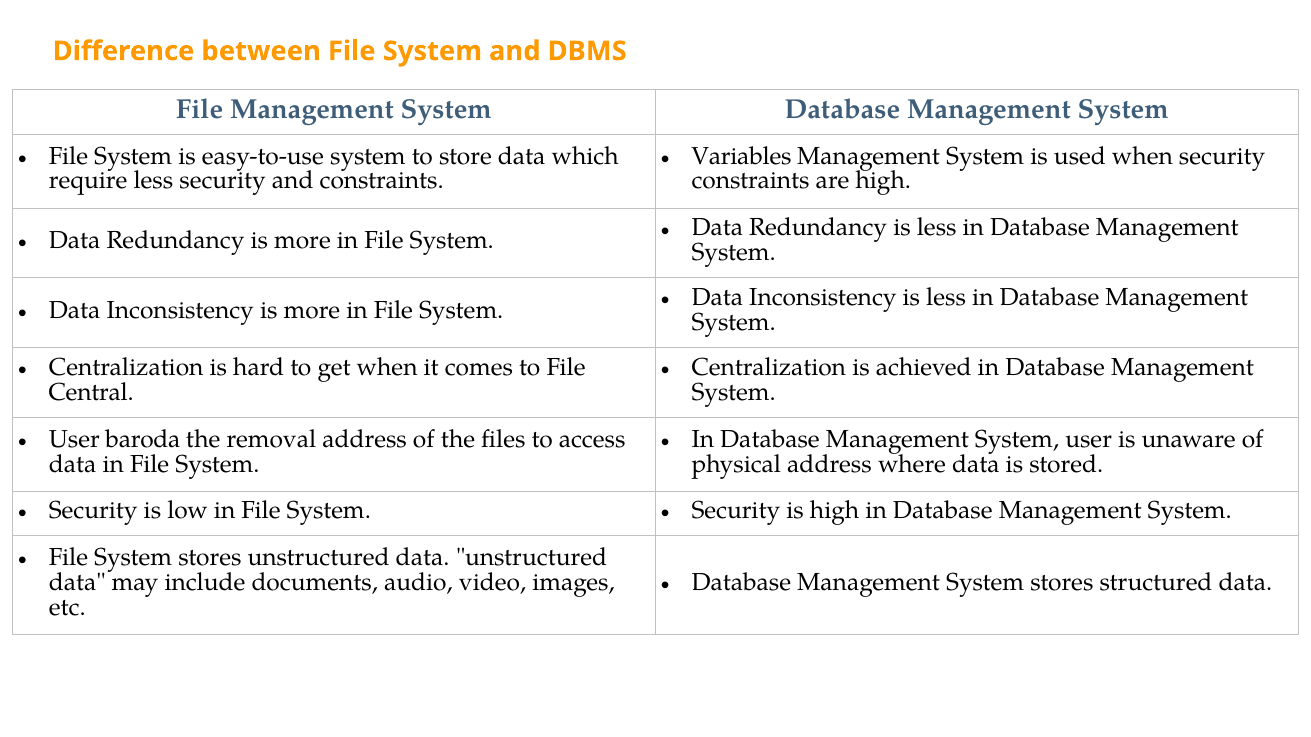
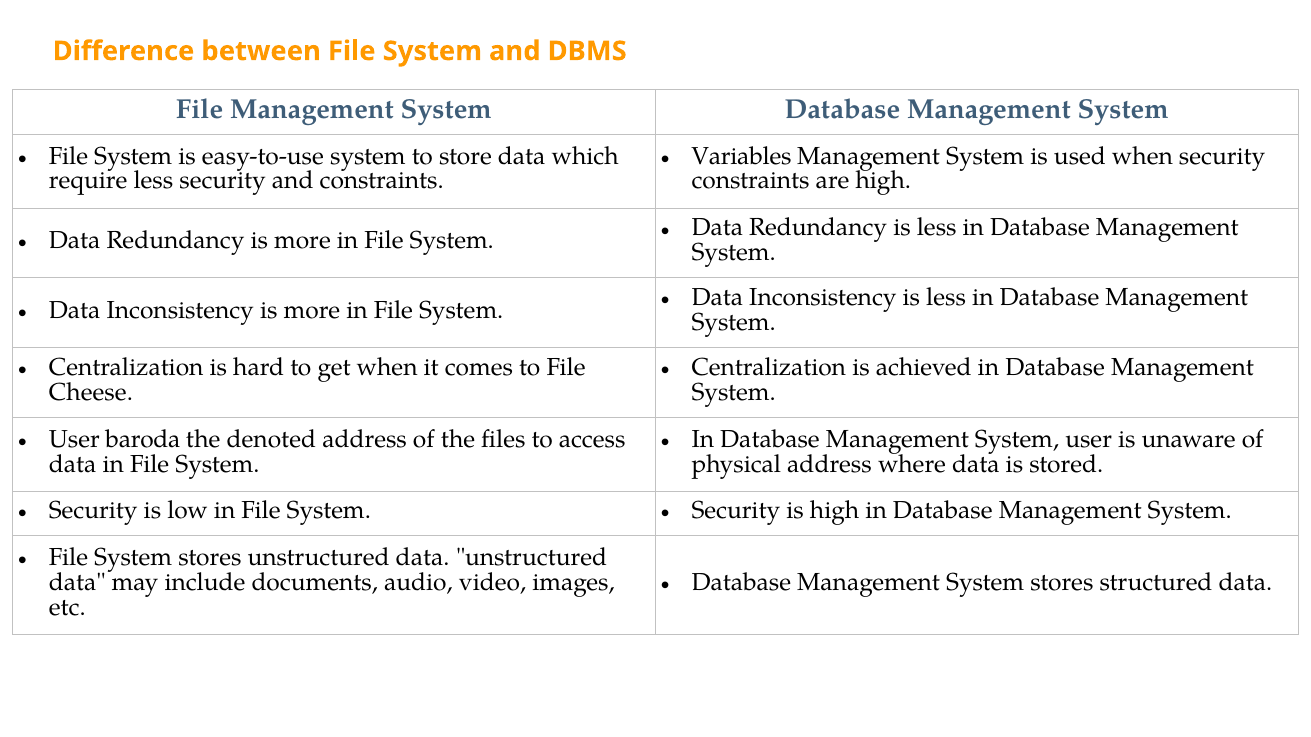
Central: Central -> Cheese (91, 392)
removal: removal -> denoted (271, 439)
